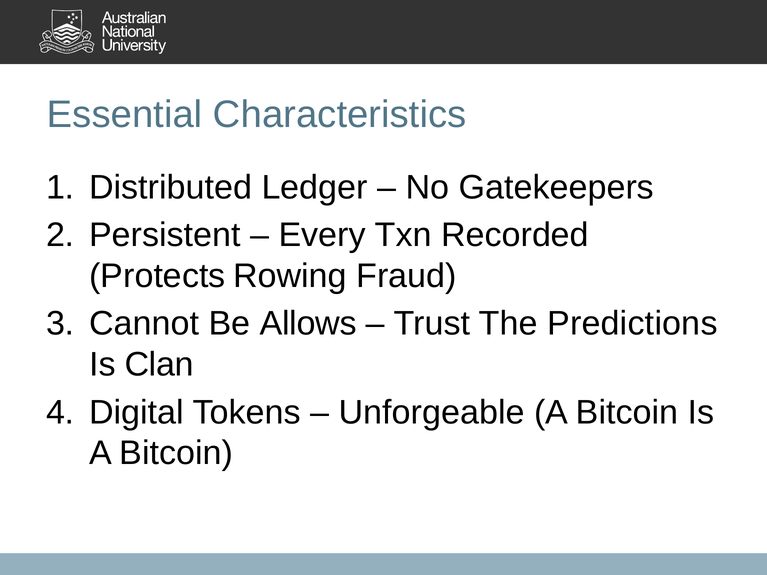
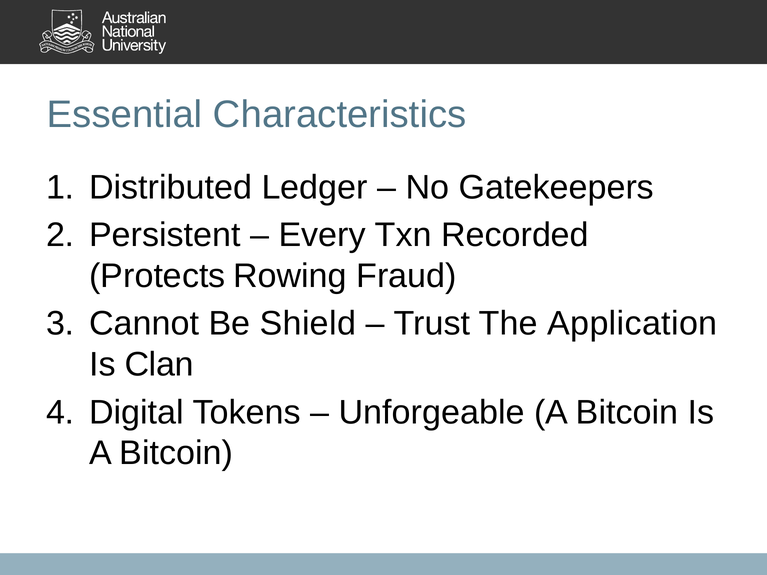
Allows: Allows -> Shield (308, 324)
Predictions: Predictions -> Application (632, 324)
